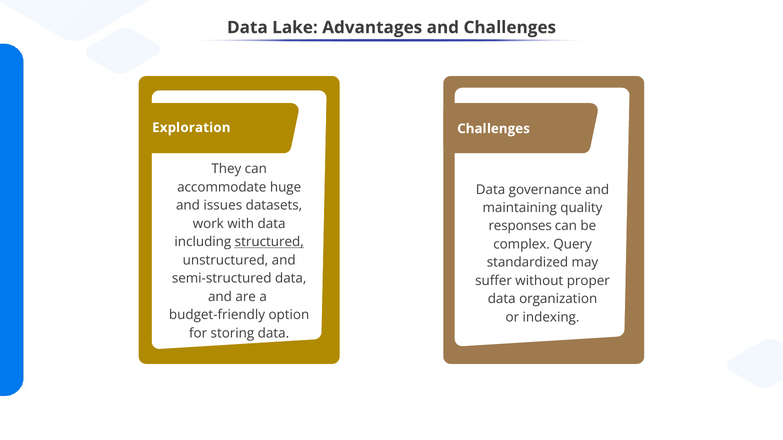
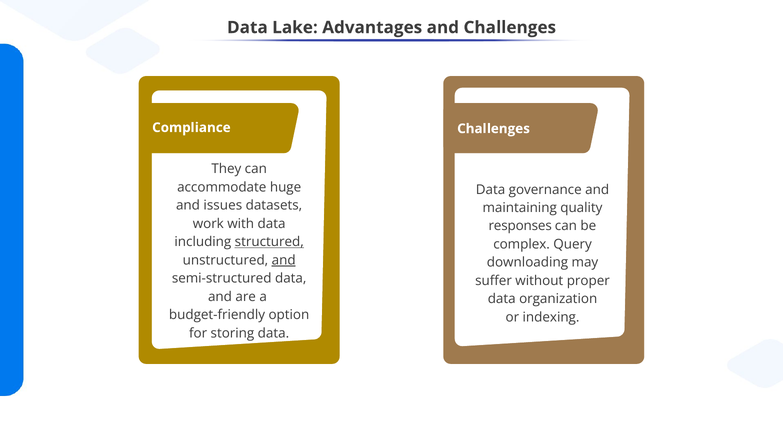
Exploration: Exploration -> Compliance (191, 128)
and underline: none -> present (284, 260)
standardized: standardized -> downloading (527, 263)
